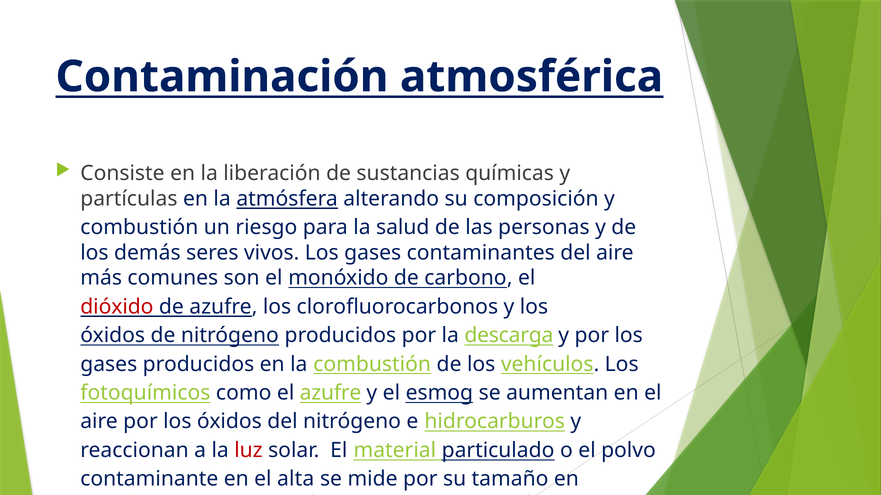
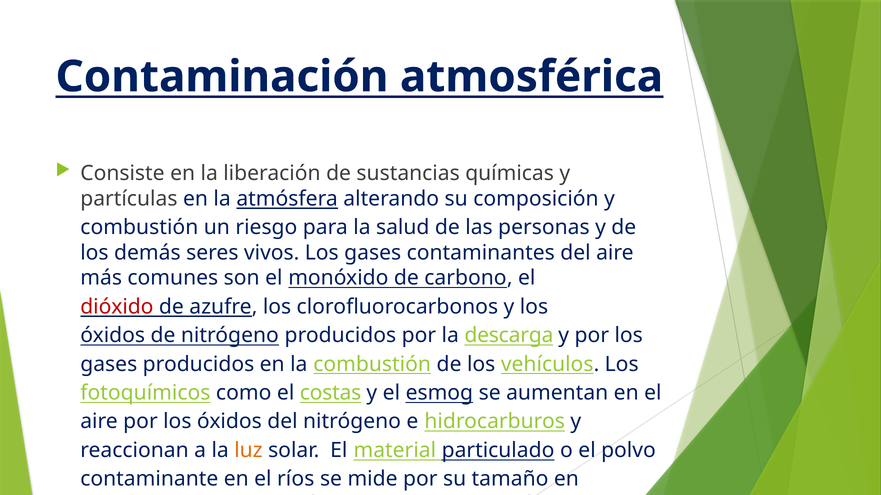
el azufre: azufre -> costas (331, 393)
luz colour: red -> orange (248, 451)
alta: alta -> ríos (296, 479)
